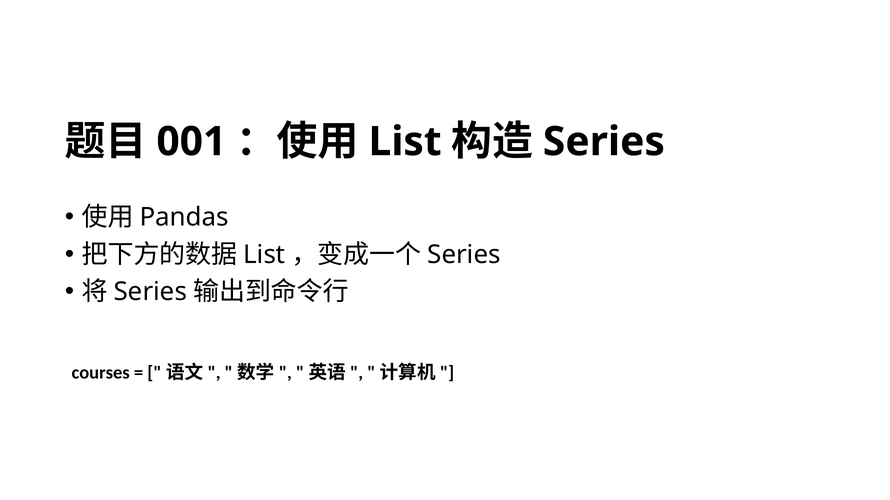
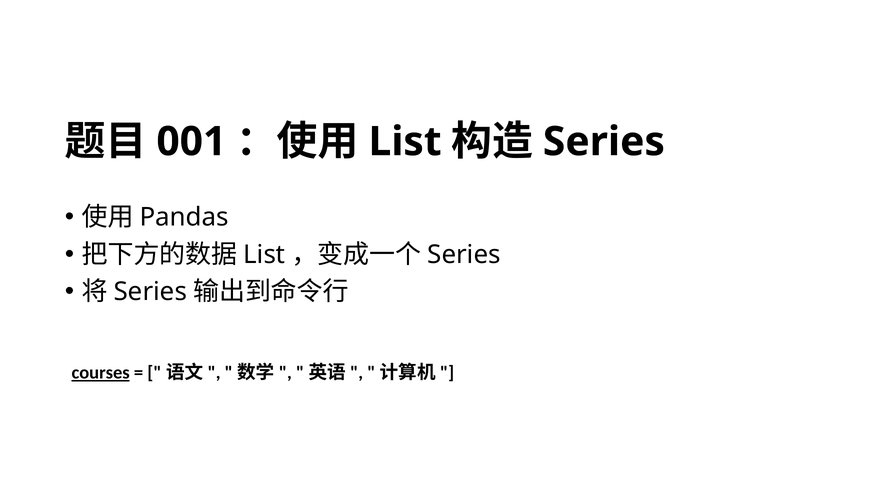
courses underline: none -> present (101, 373)
